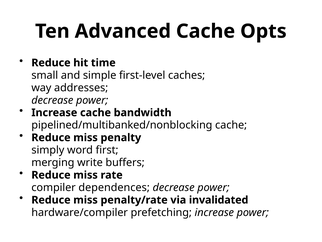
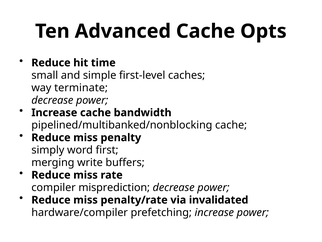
addresses: addresses -> terminate (81, 88)
dependences: dependences -> misprediction (114, 187)
